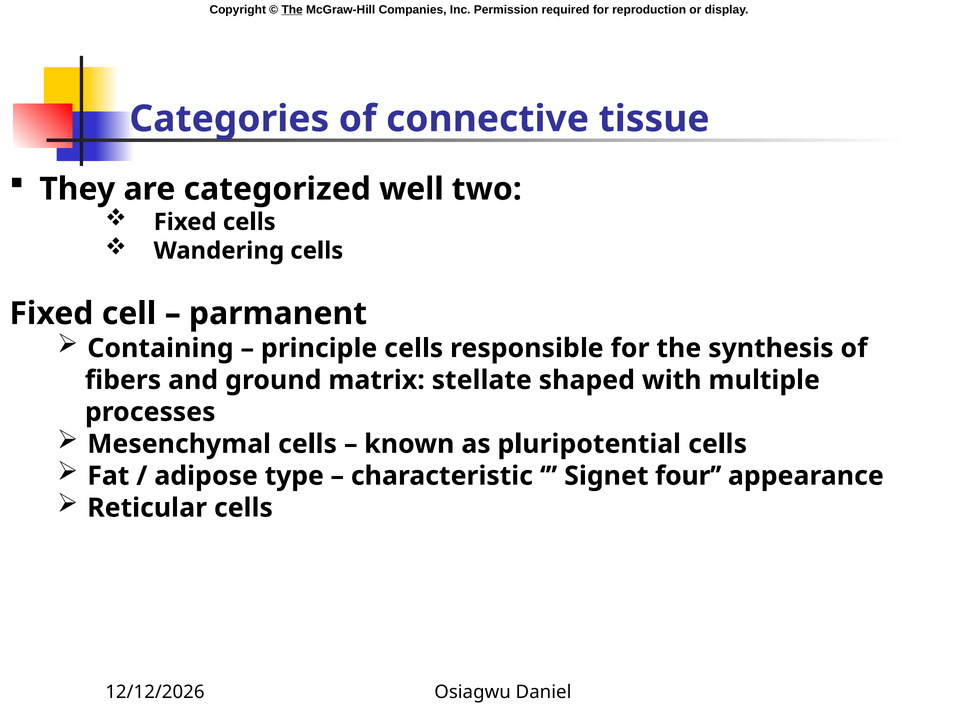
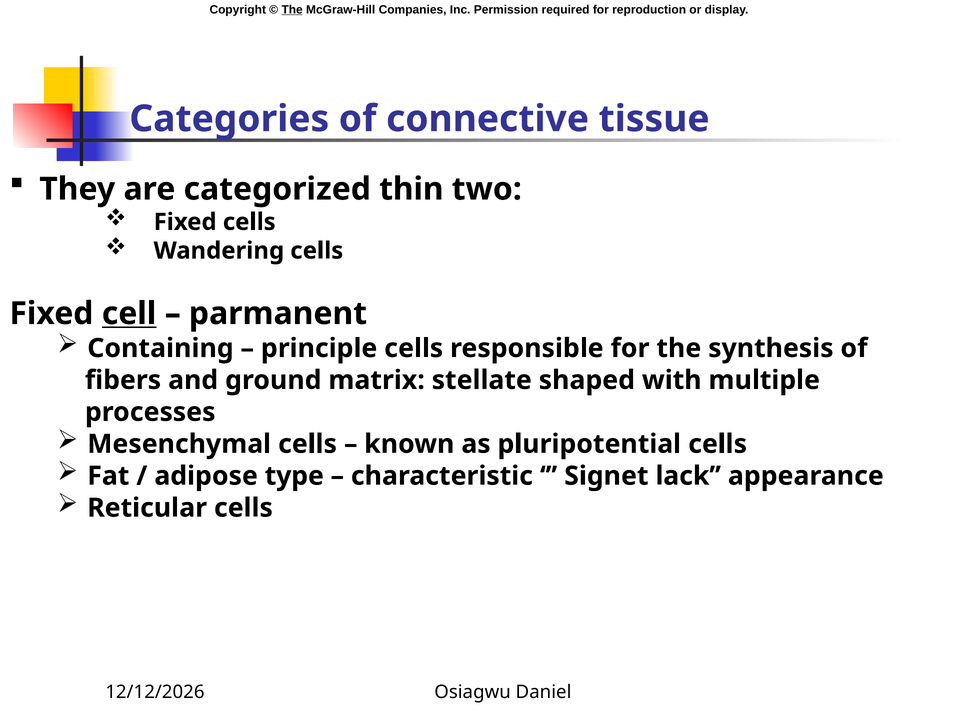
well: well -> thin (411, 189)
cell underline: none -> present (129, 314)
four: four -> lack (688, 476)
